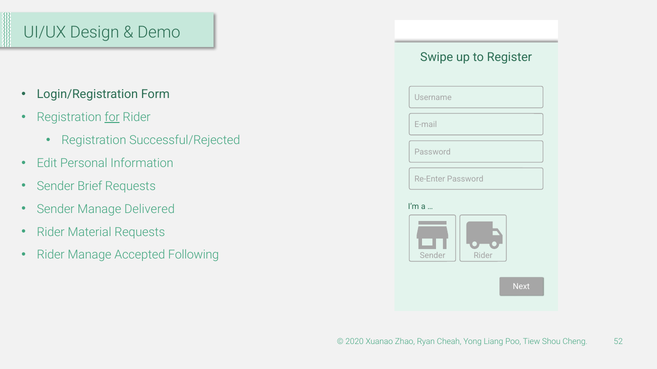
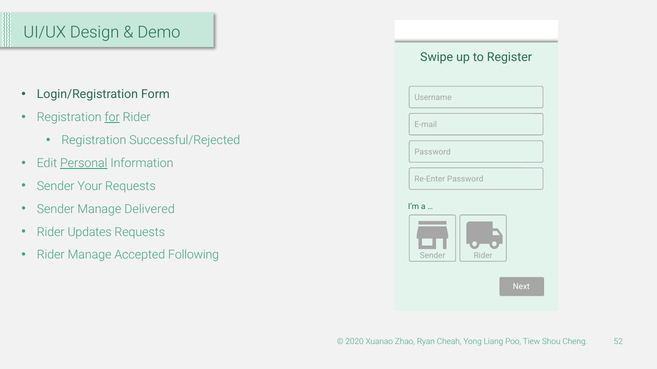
Personal underline: none -> present (84, 163)
Brief: Brief -> Your (90, 186)
Material: Material -> Updates (90, 232)
